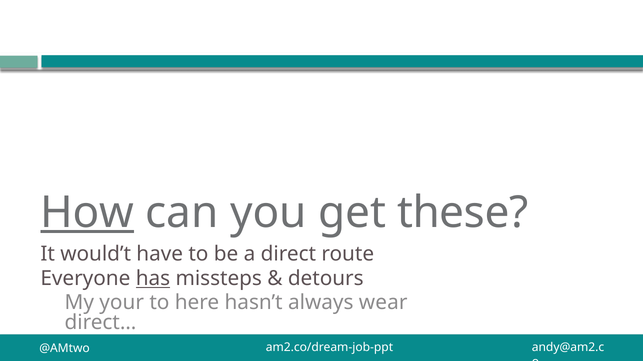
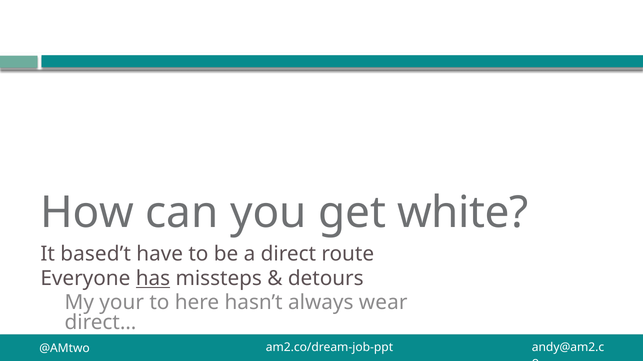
How underline: present -> none (87, 213)
these: these -> white (463, 213)
would’t: would’t -> based’t (96, 254)
